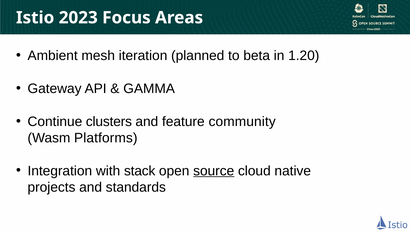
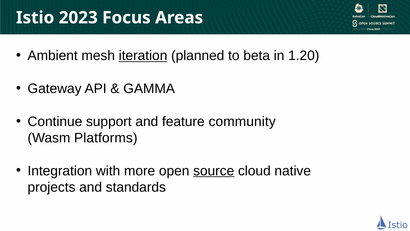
iteration underline: none -> present (143, 56)
clusters: clusters -> support (109, 121)
stack: stack -> more (140, 171)
